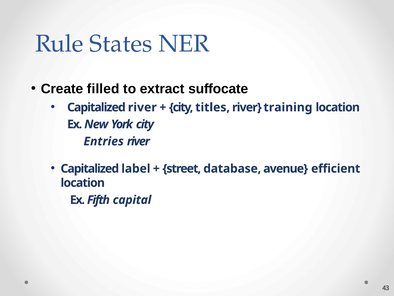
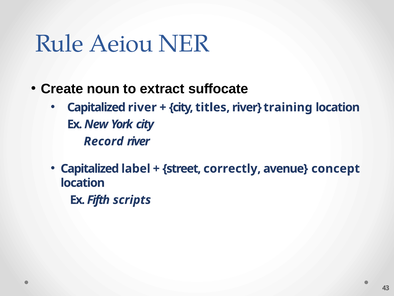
States: States -> Aeiou (121, 44)
filled: filled -> noun (103, 89)
Entries: Entries -> Record (104, 141)
database: database -> correctly (232, 168)
efficient: efficient -> concept (336, 168)
capital: capital -> scripts (132, 200)
